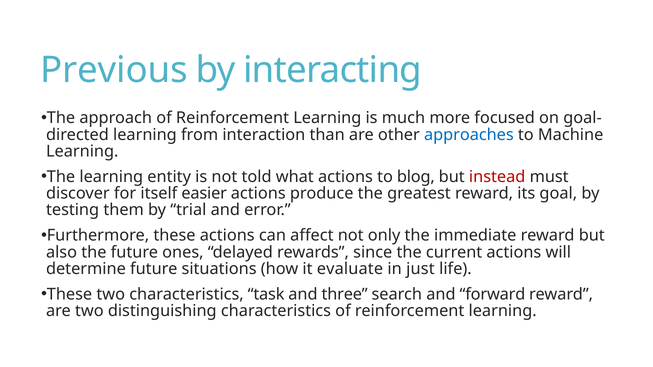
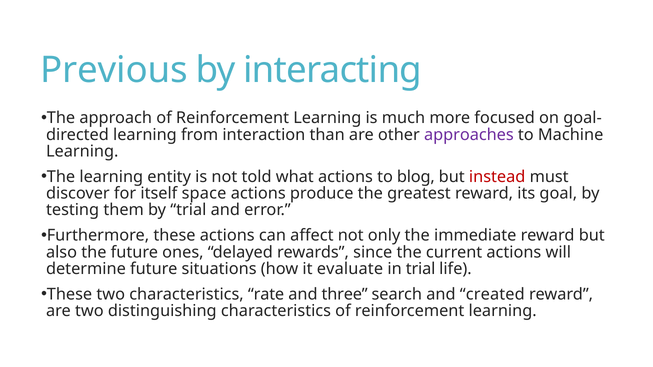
approaches colour: blue -> purple (469, 135)
easier: easier -> space (204, 194)
in just: just -> trial (421, 269)
task: task -> rate (266, 295)
forward: forward -> created (492, 295)
